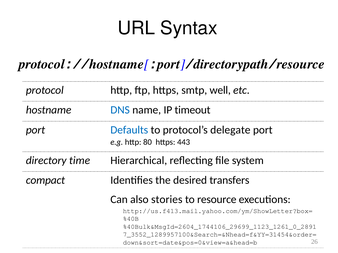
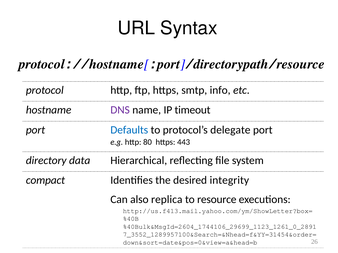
well: well -> info (220, 90)
DNS colour: blue -> purple (120, 110)
time: time -> data (80, 161)
transfers: transfers -> integrity (229, 180)
stories: stories -> replica (167, 200)
